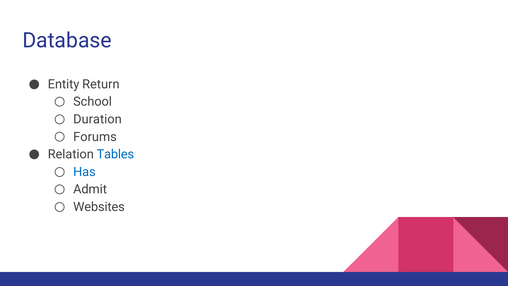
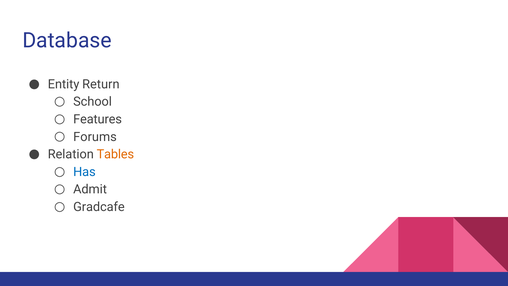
Duration: Duration -> Features (98, 119)
Tables colour: blue -> orange (115, 154)
Websites: Websites -> Gradcafe (99, 207)
